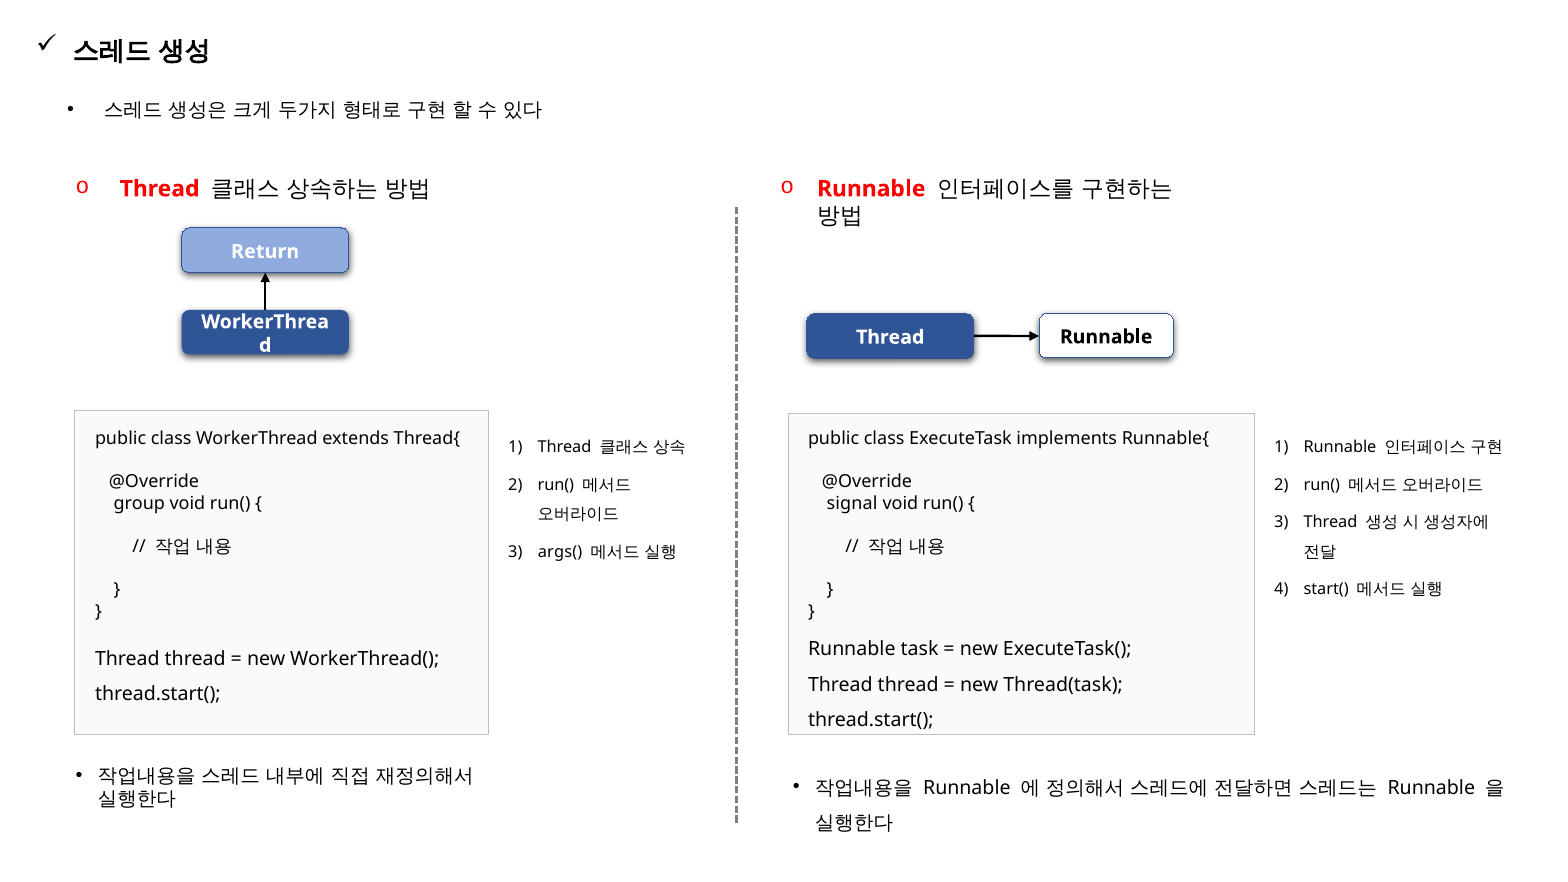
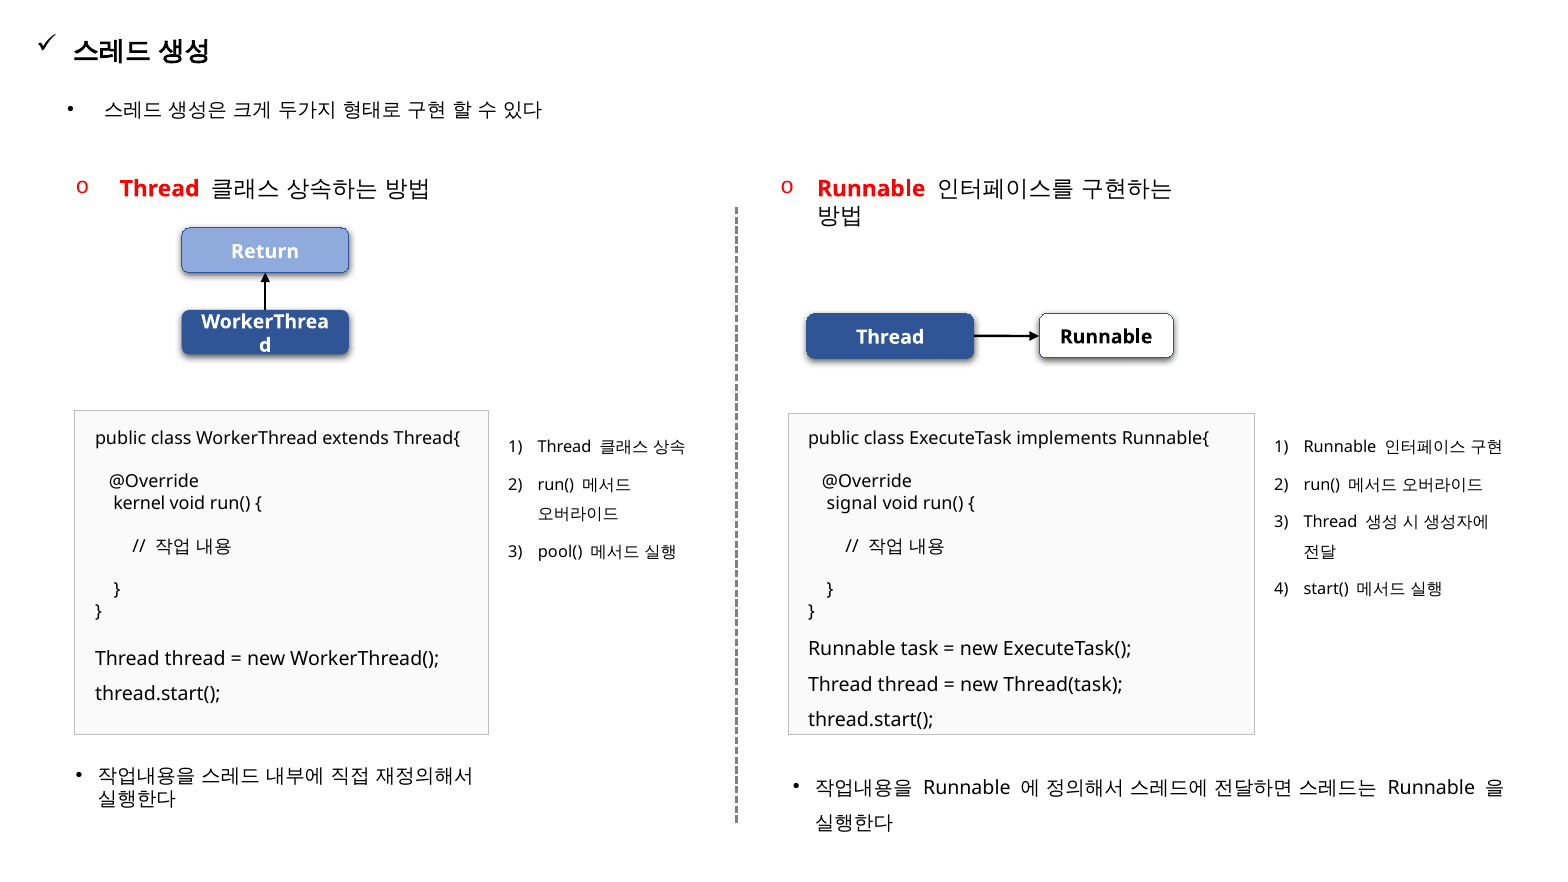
group: group -> kernel (139, 503)
args(: args( -> pool( (560, 552)
